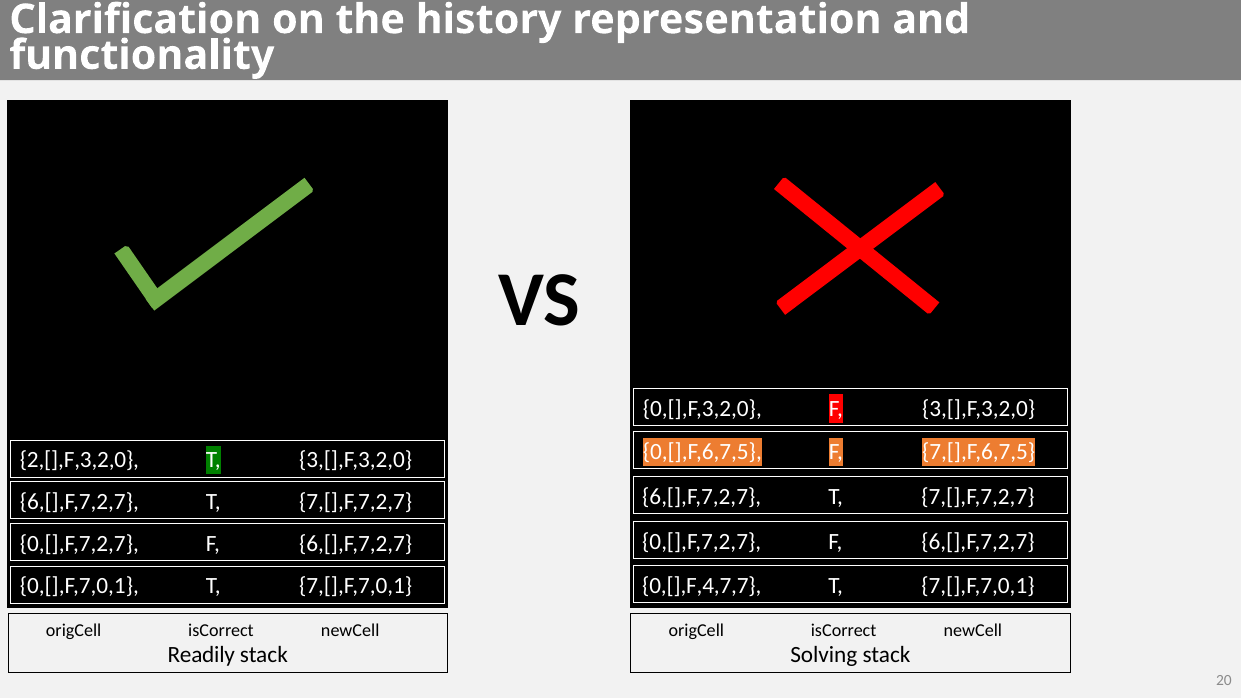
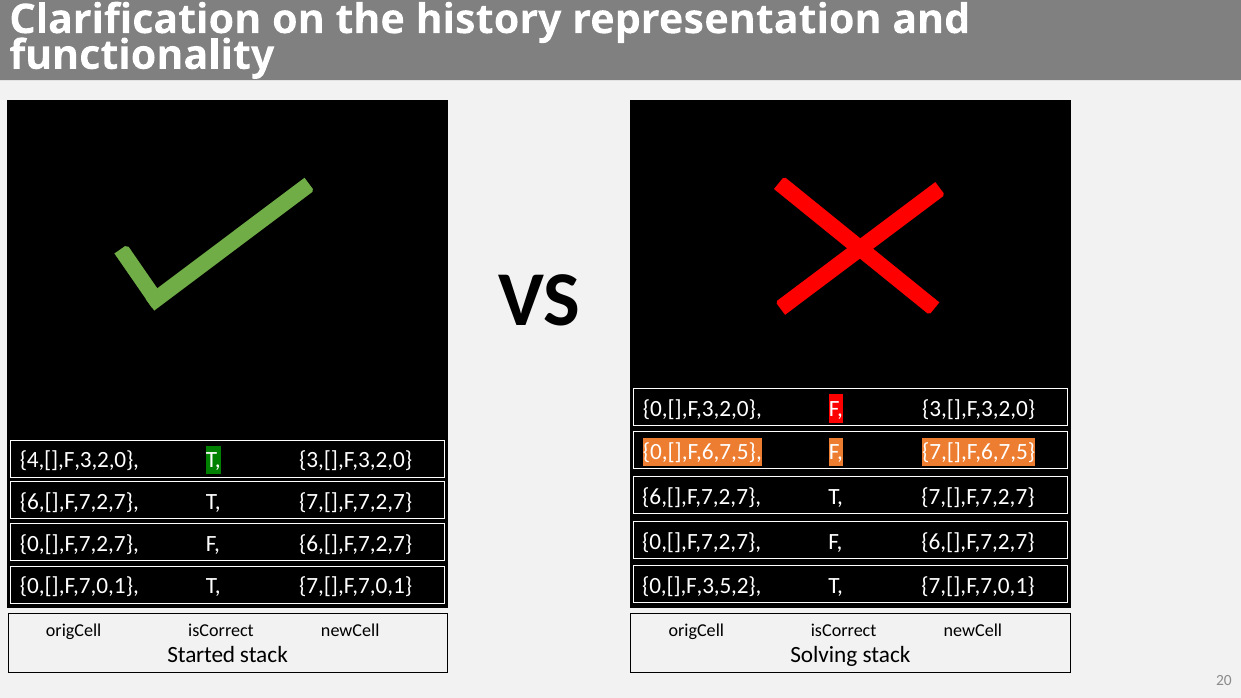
2,[],F,3,2,0: 2,[],F,3,2,0 -> 4,[],F,3,2,0 (79, 460)
0,[],F,4,7,7: 0,[],F,4,7,7 -> 0,[],F,3,5,2 (702, 586)
Readily: Readily -> Started (201, 655)
